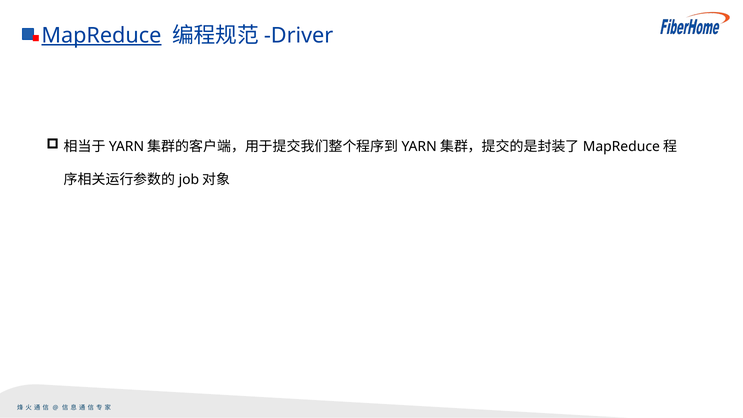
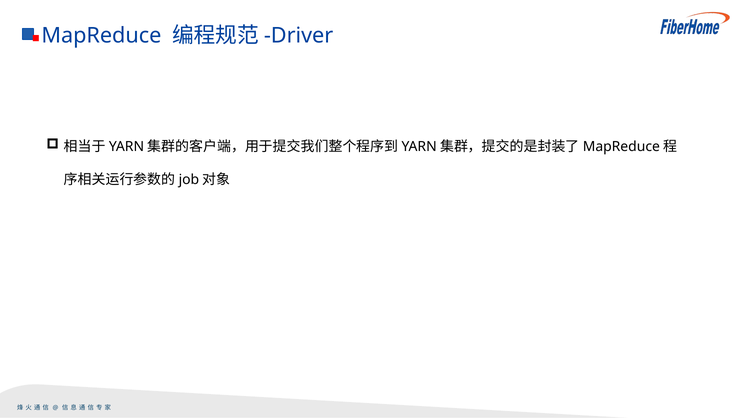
MapReduce underline: present -> none (101, 35)
